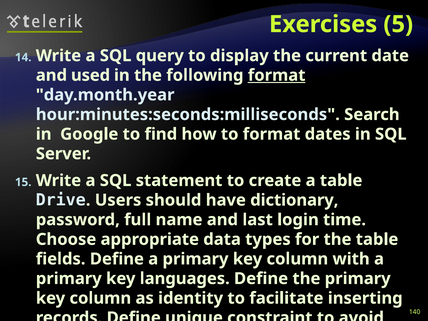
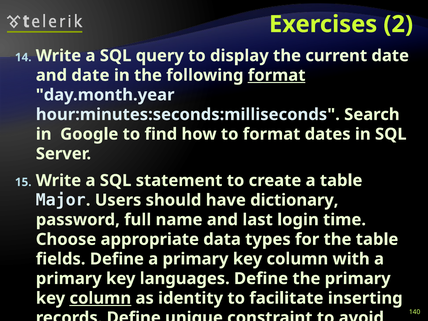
Exercises 5: 5 -> 2 (398, 24)
and used: used -> date (90, 75)
Drive: Drive -> Major (61, 200)
column underline: none -> present (100, 298)
